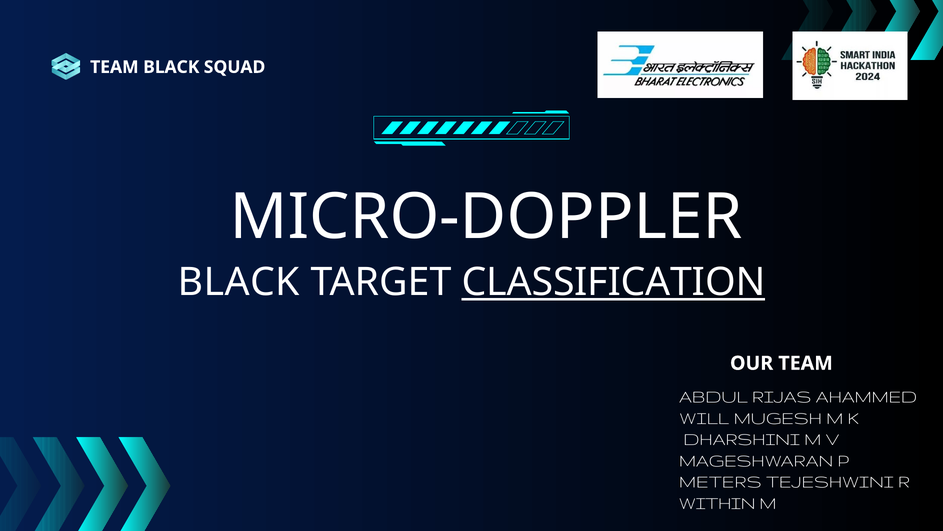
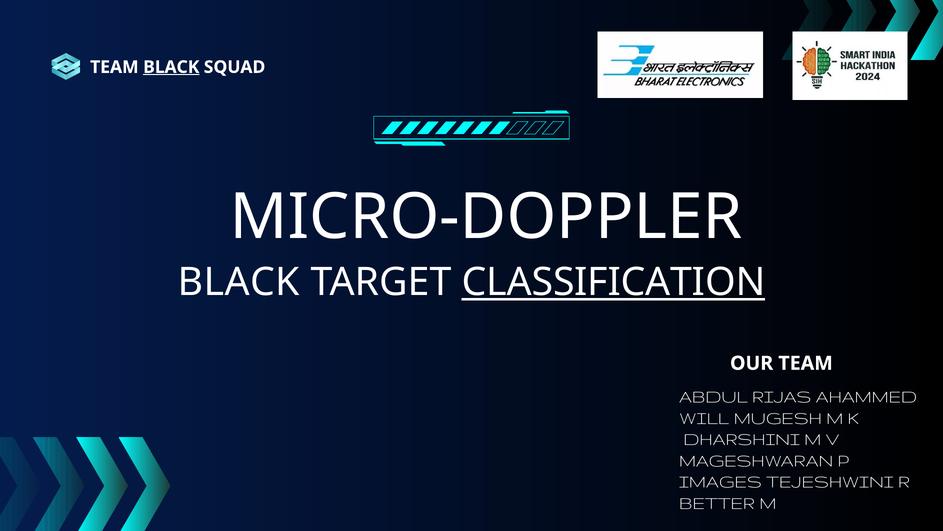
BLACK underline: none -> present (171, 67)
METERS: METERS -> IMAGES (720, 481)
WITHIN: WITHIN -> BETTER (717, 502)
